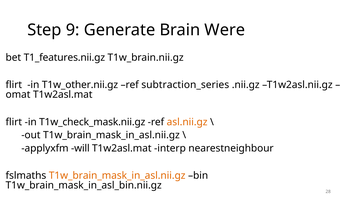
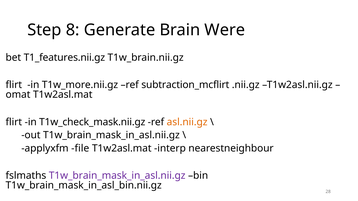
9: 9 -> 8 (73, 30)
T1w_other.nii.gz: T1w_other.nii.gz -> T1w_more.nii.gz (80, 85)
subtraction_series: subtraction_series -> subtraction_mcflirt (185, 85)
will: will -> file (80, 148)
T1w_brain_mask_in_asl.nii.gz colour: orange -> purple (117, 176)
